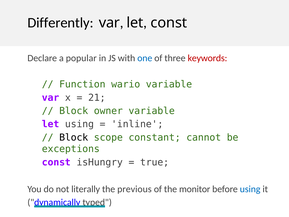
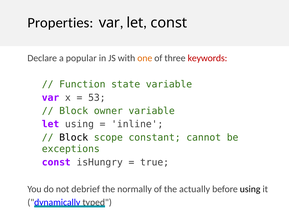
Differently: Differently -> Properties (60, 23)
one colour: blue -> orange (145, 58)
wario: wario -> state (126, 84)
21: 21 -> 53 (97, 98)
literally: literally -> debrief (86, 189)
previous: previous -> normally (135, 189)
monitor: monitor -> actually (195, 189)
using colour: blue -> black (250, 189)
